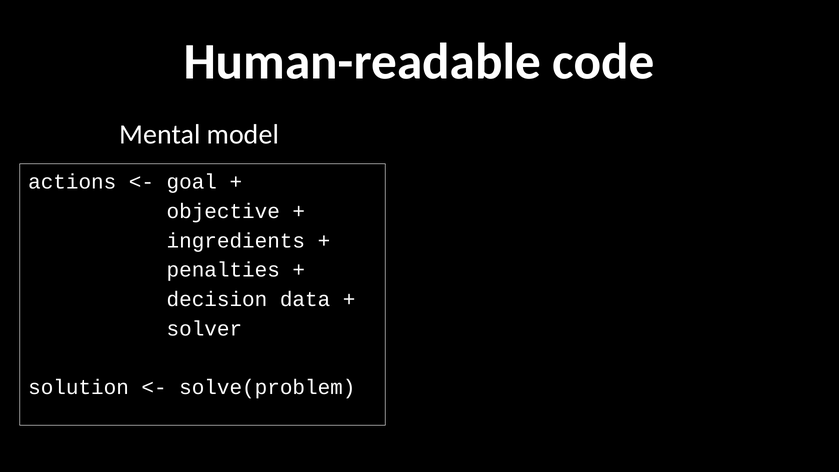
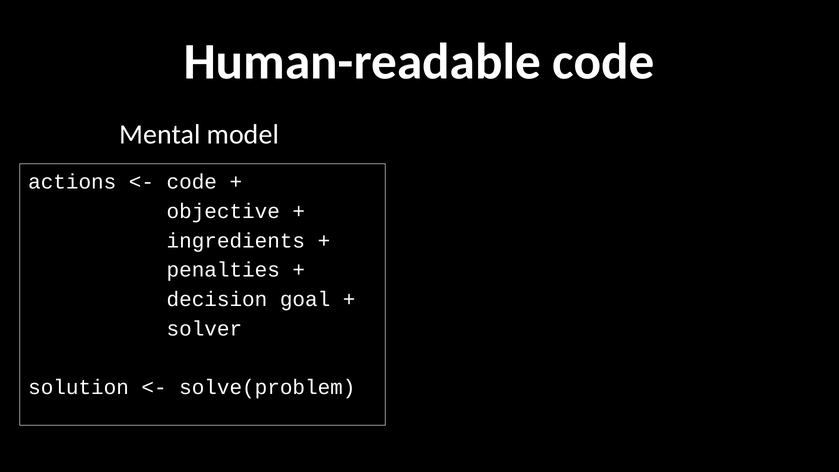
goal: goal -> code (192, 182)
data: data -> goal (305, 299)
